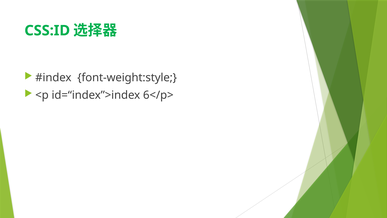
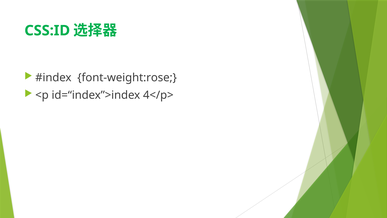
font-weight:style: font-weight:style -> font-weight:rose (127, 78)
6</p>: 6</p> -> 4</p> (158, 95)
